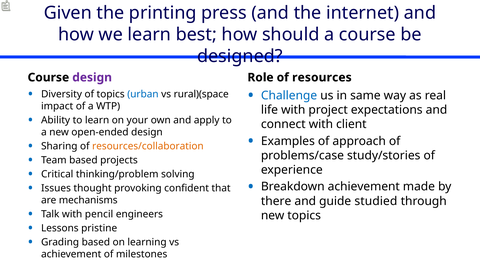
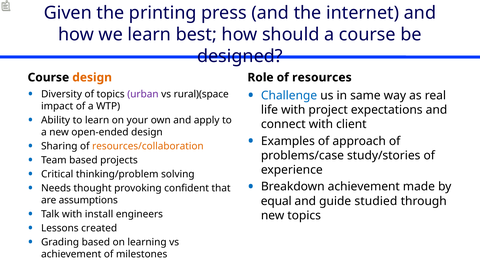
design colour: purple -> orange (92, 77)
urban colour: blue -> purple (143, 94)
Issues: Issues -> Needs (56, 188)
mechanisms: mechanisms -> assumptions (88, 200)
there: there -> equal (276, 201)
pencil: pencil -> install (99, 214)
pristine: pristine -> created (99, 228)
